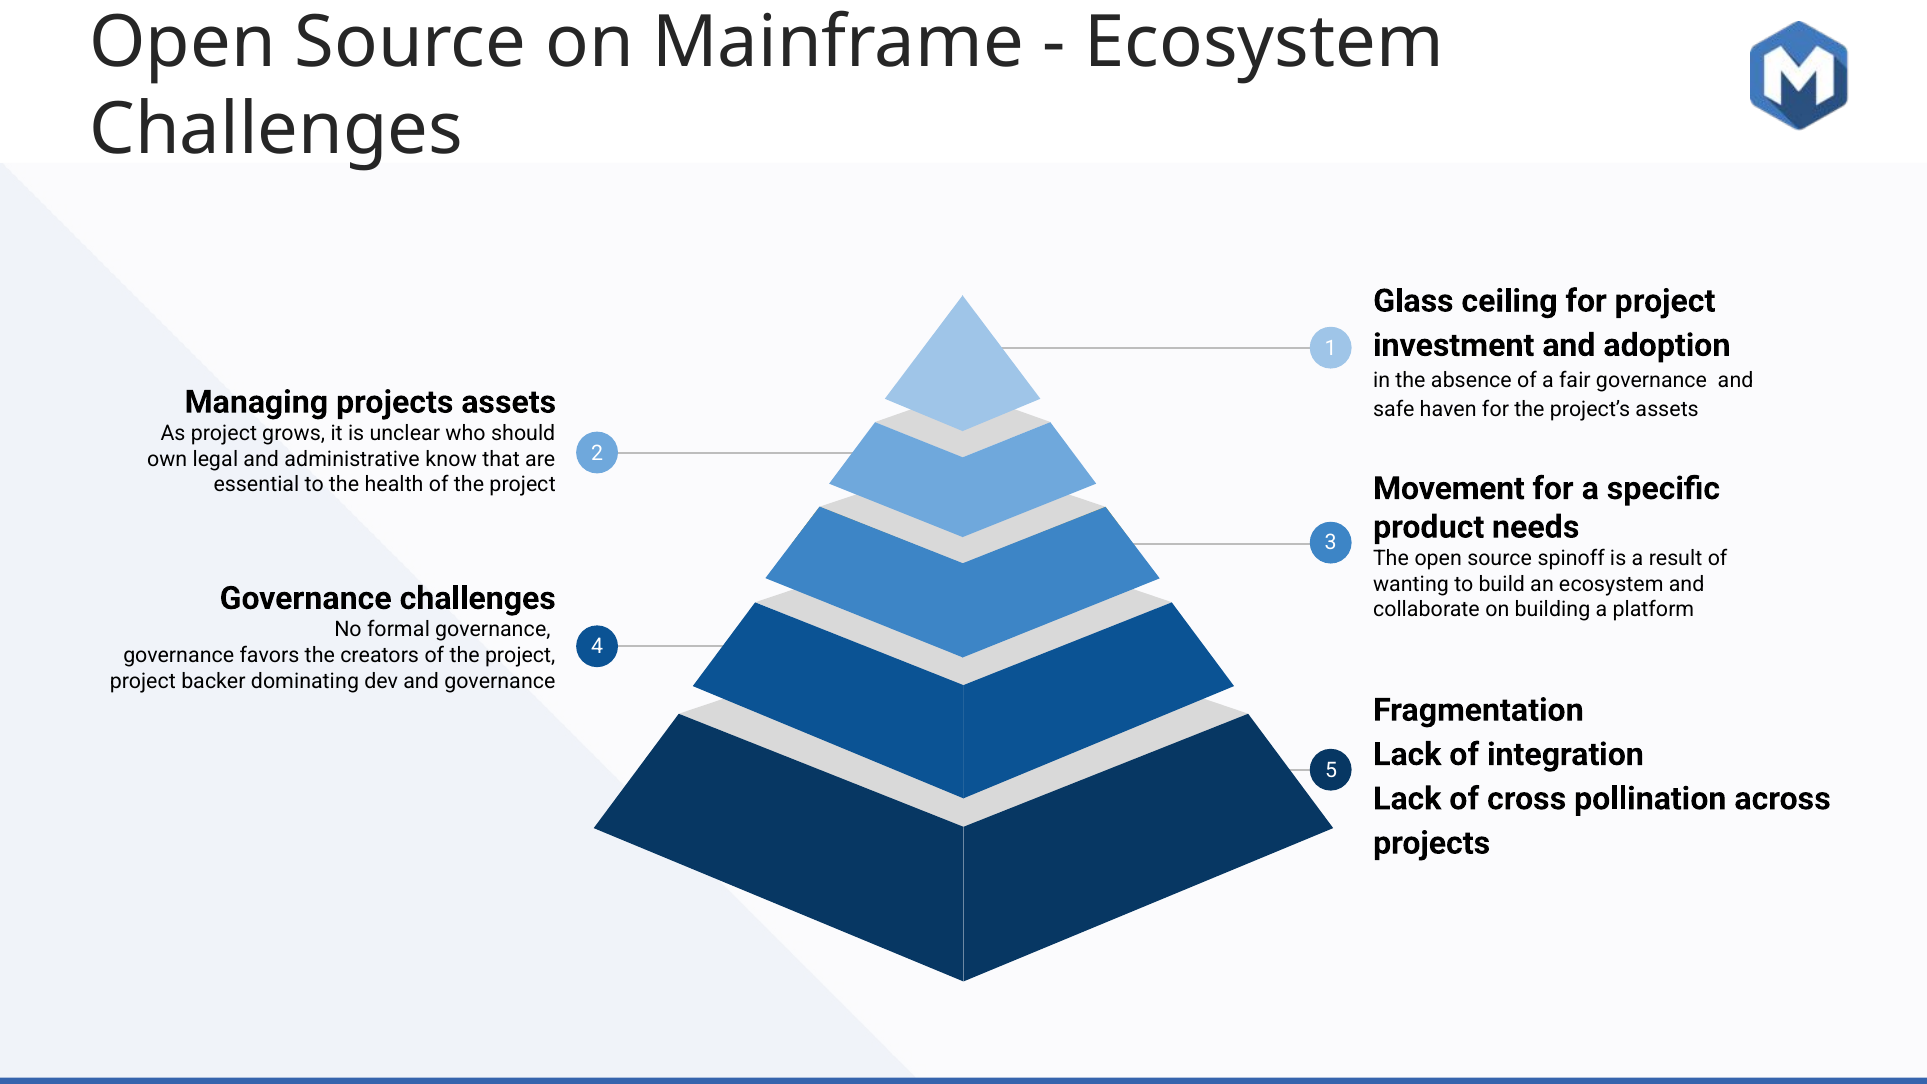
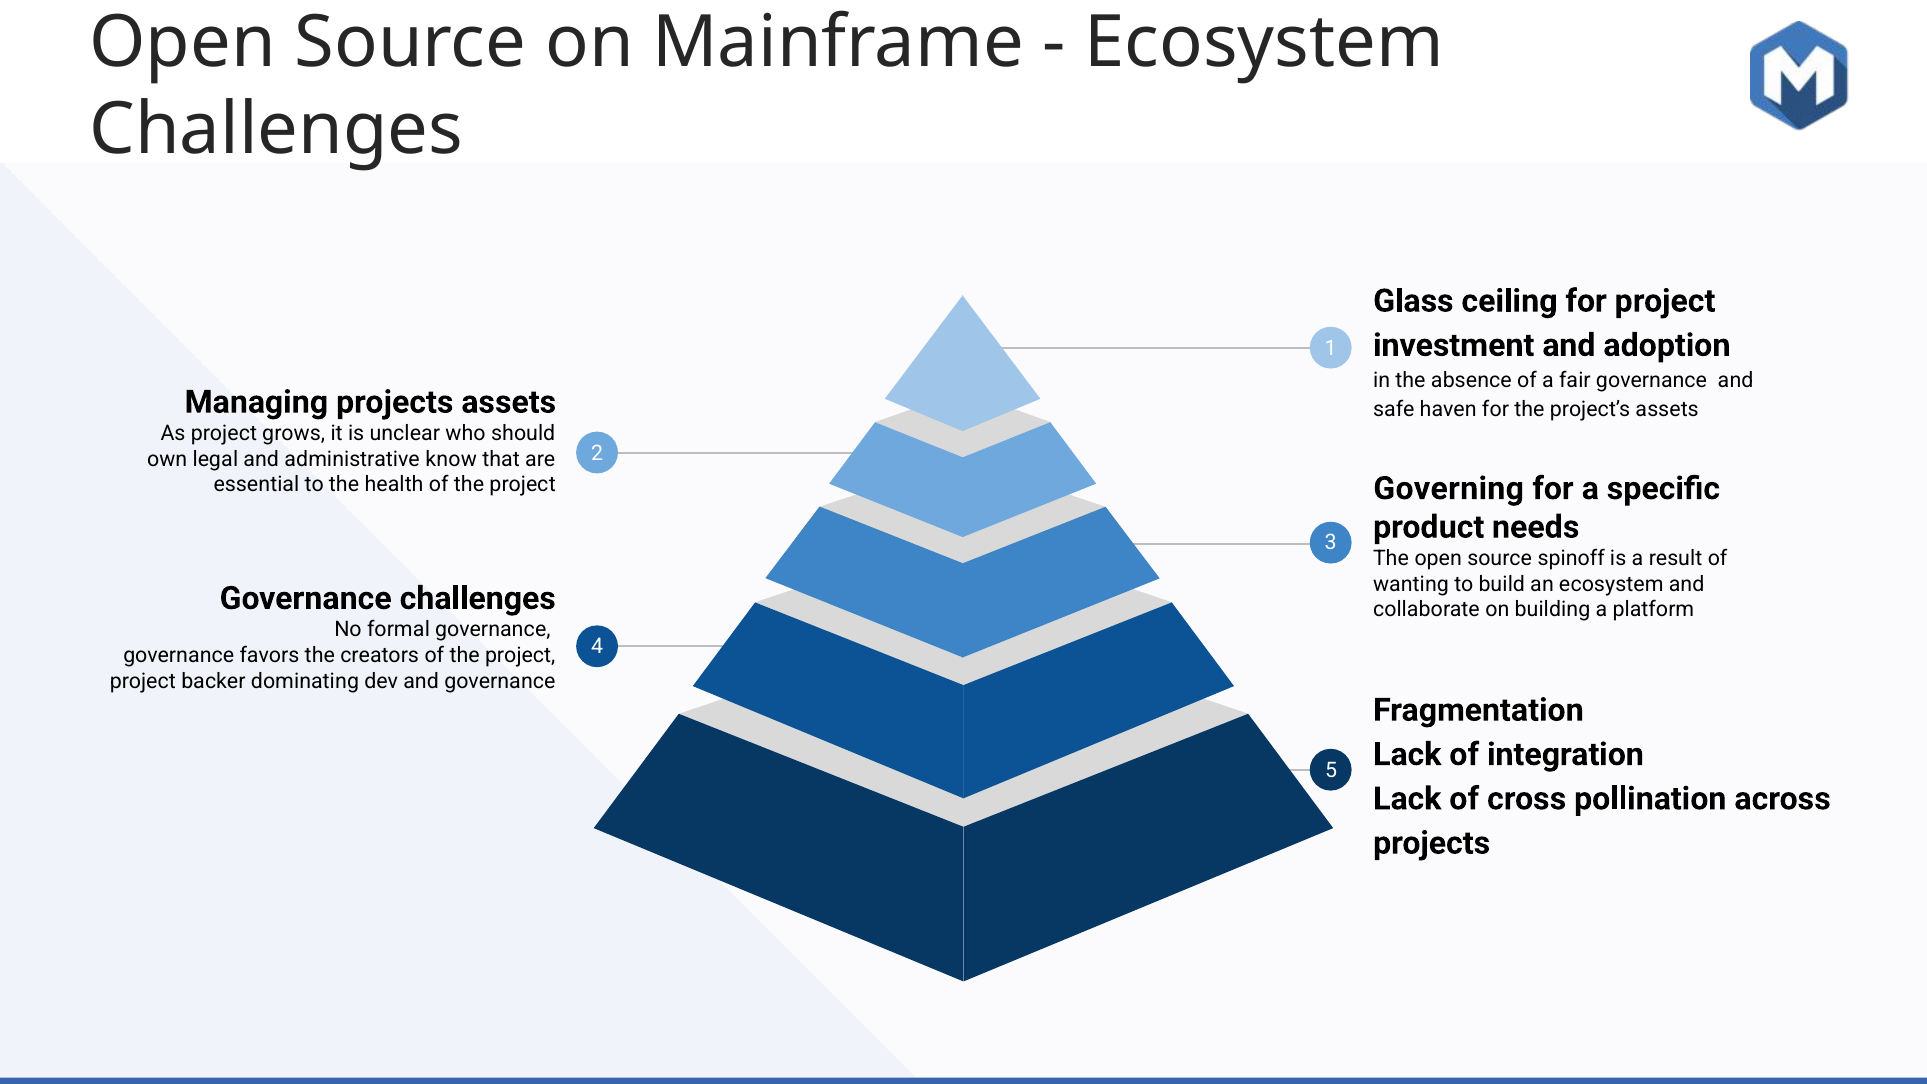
Movement: Movement -> Governing (1449, 489)
